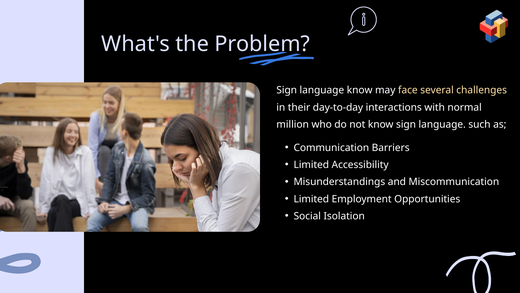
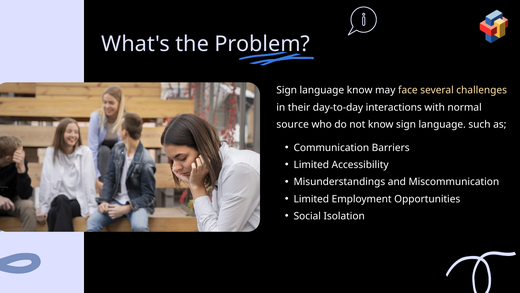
million: million -> source (293, 124)
